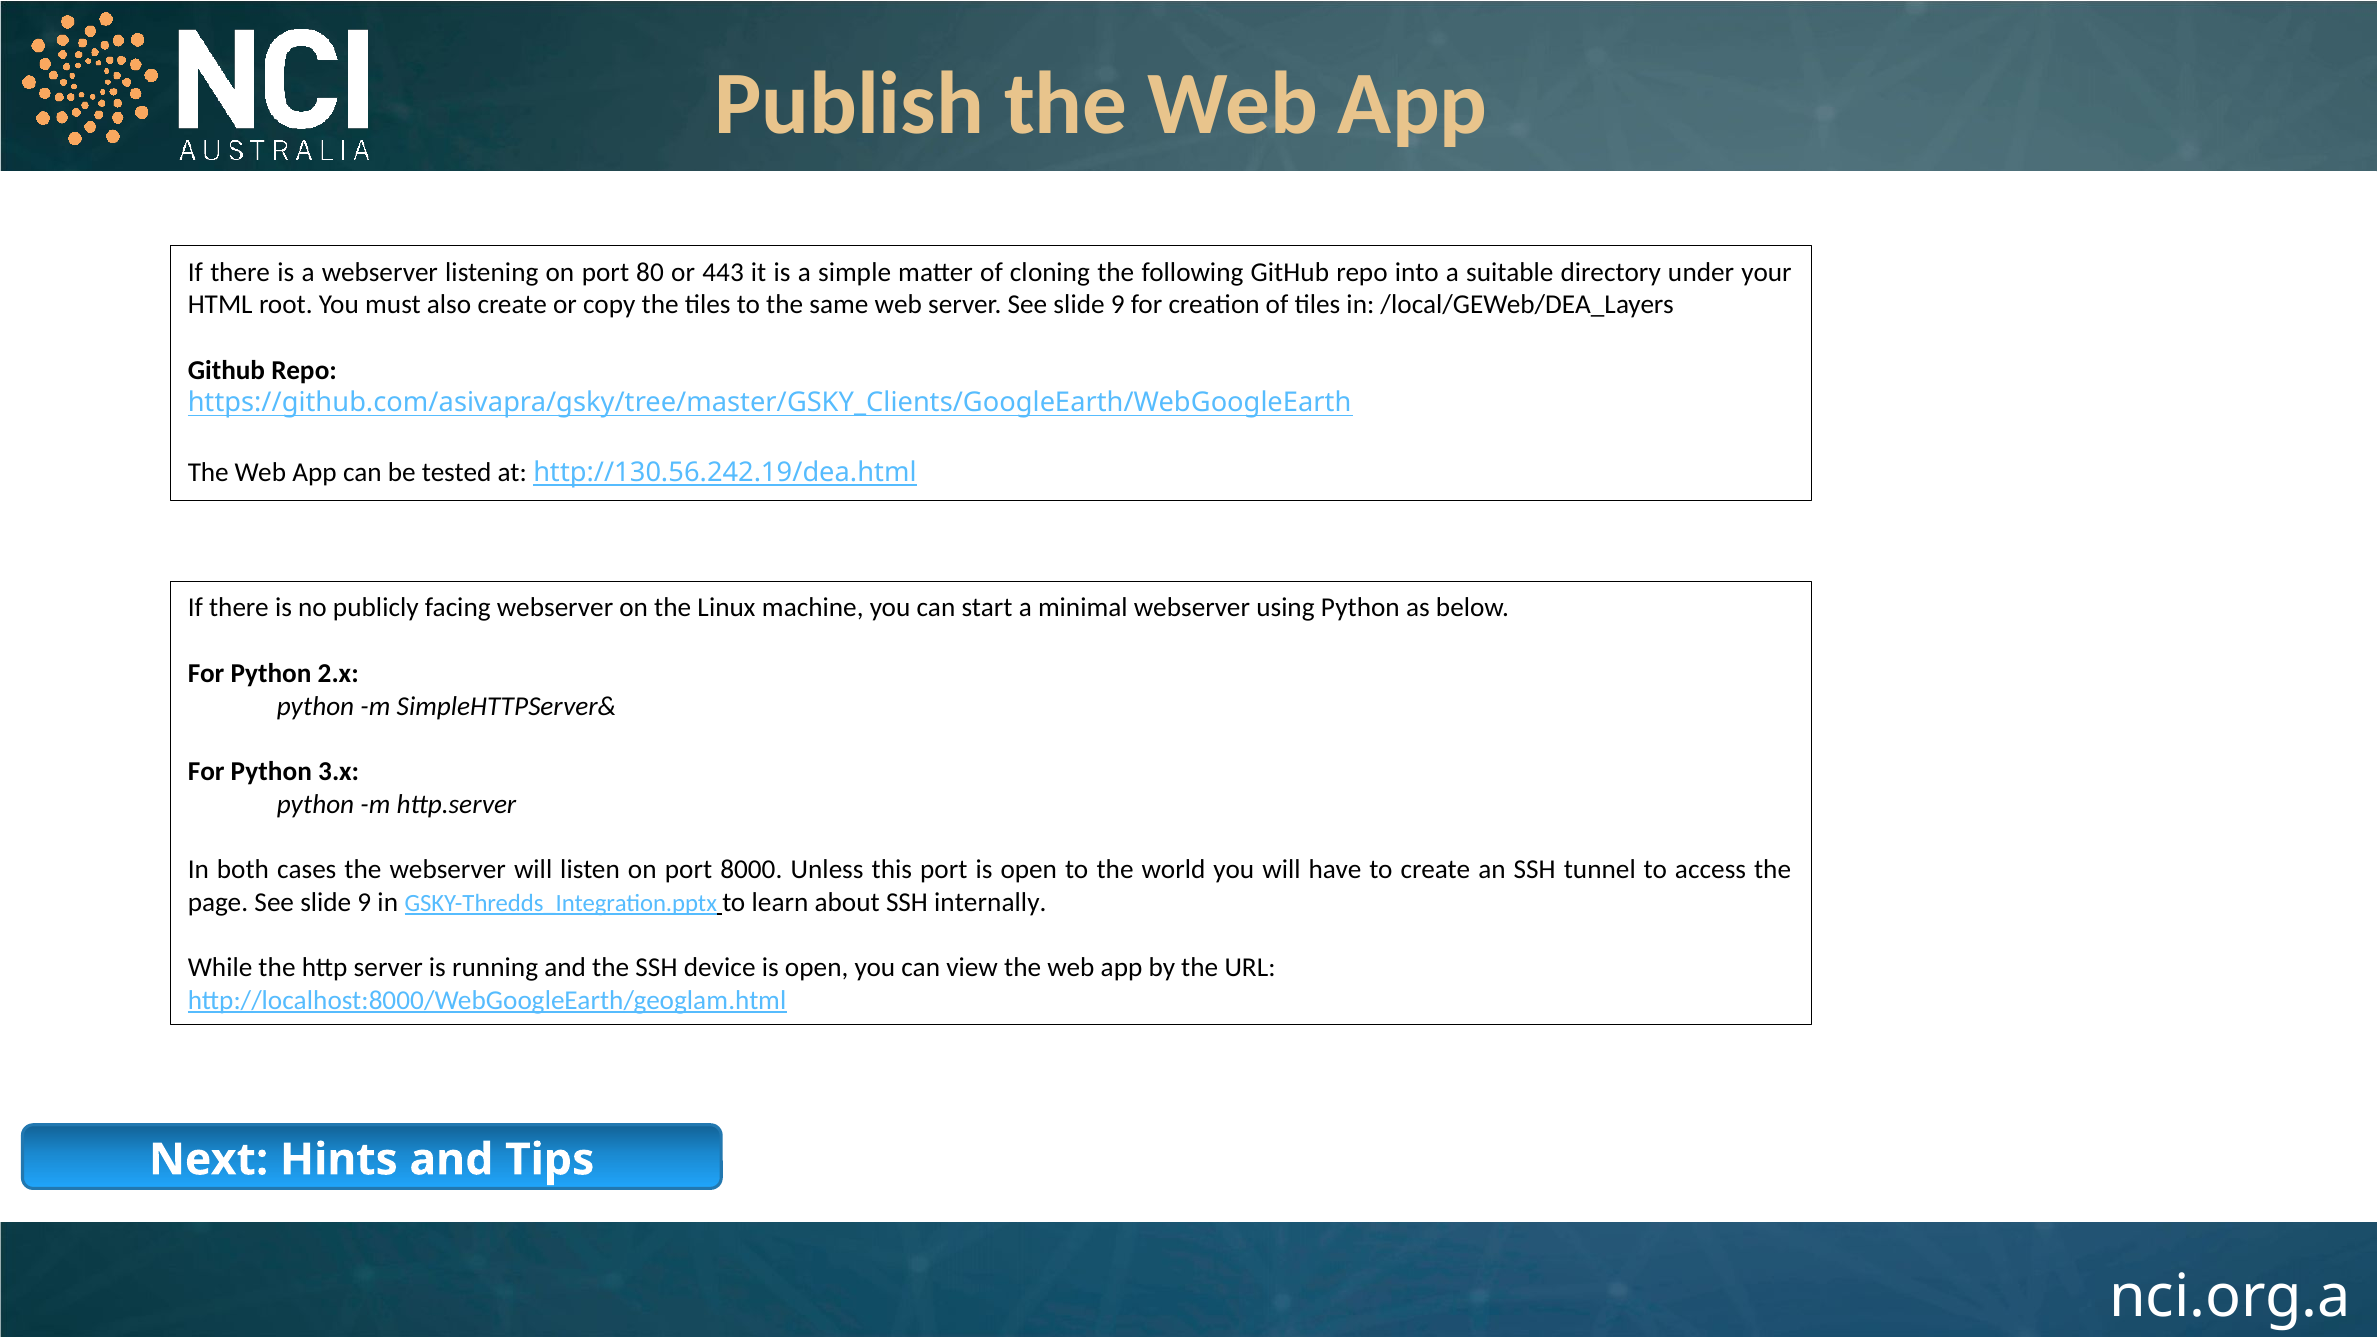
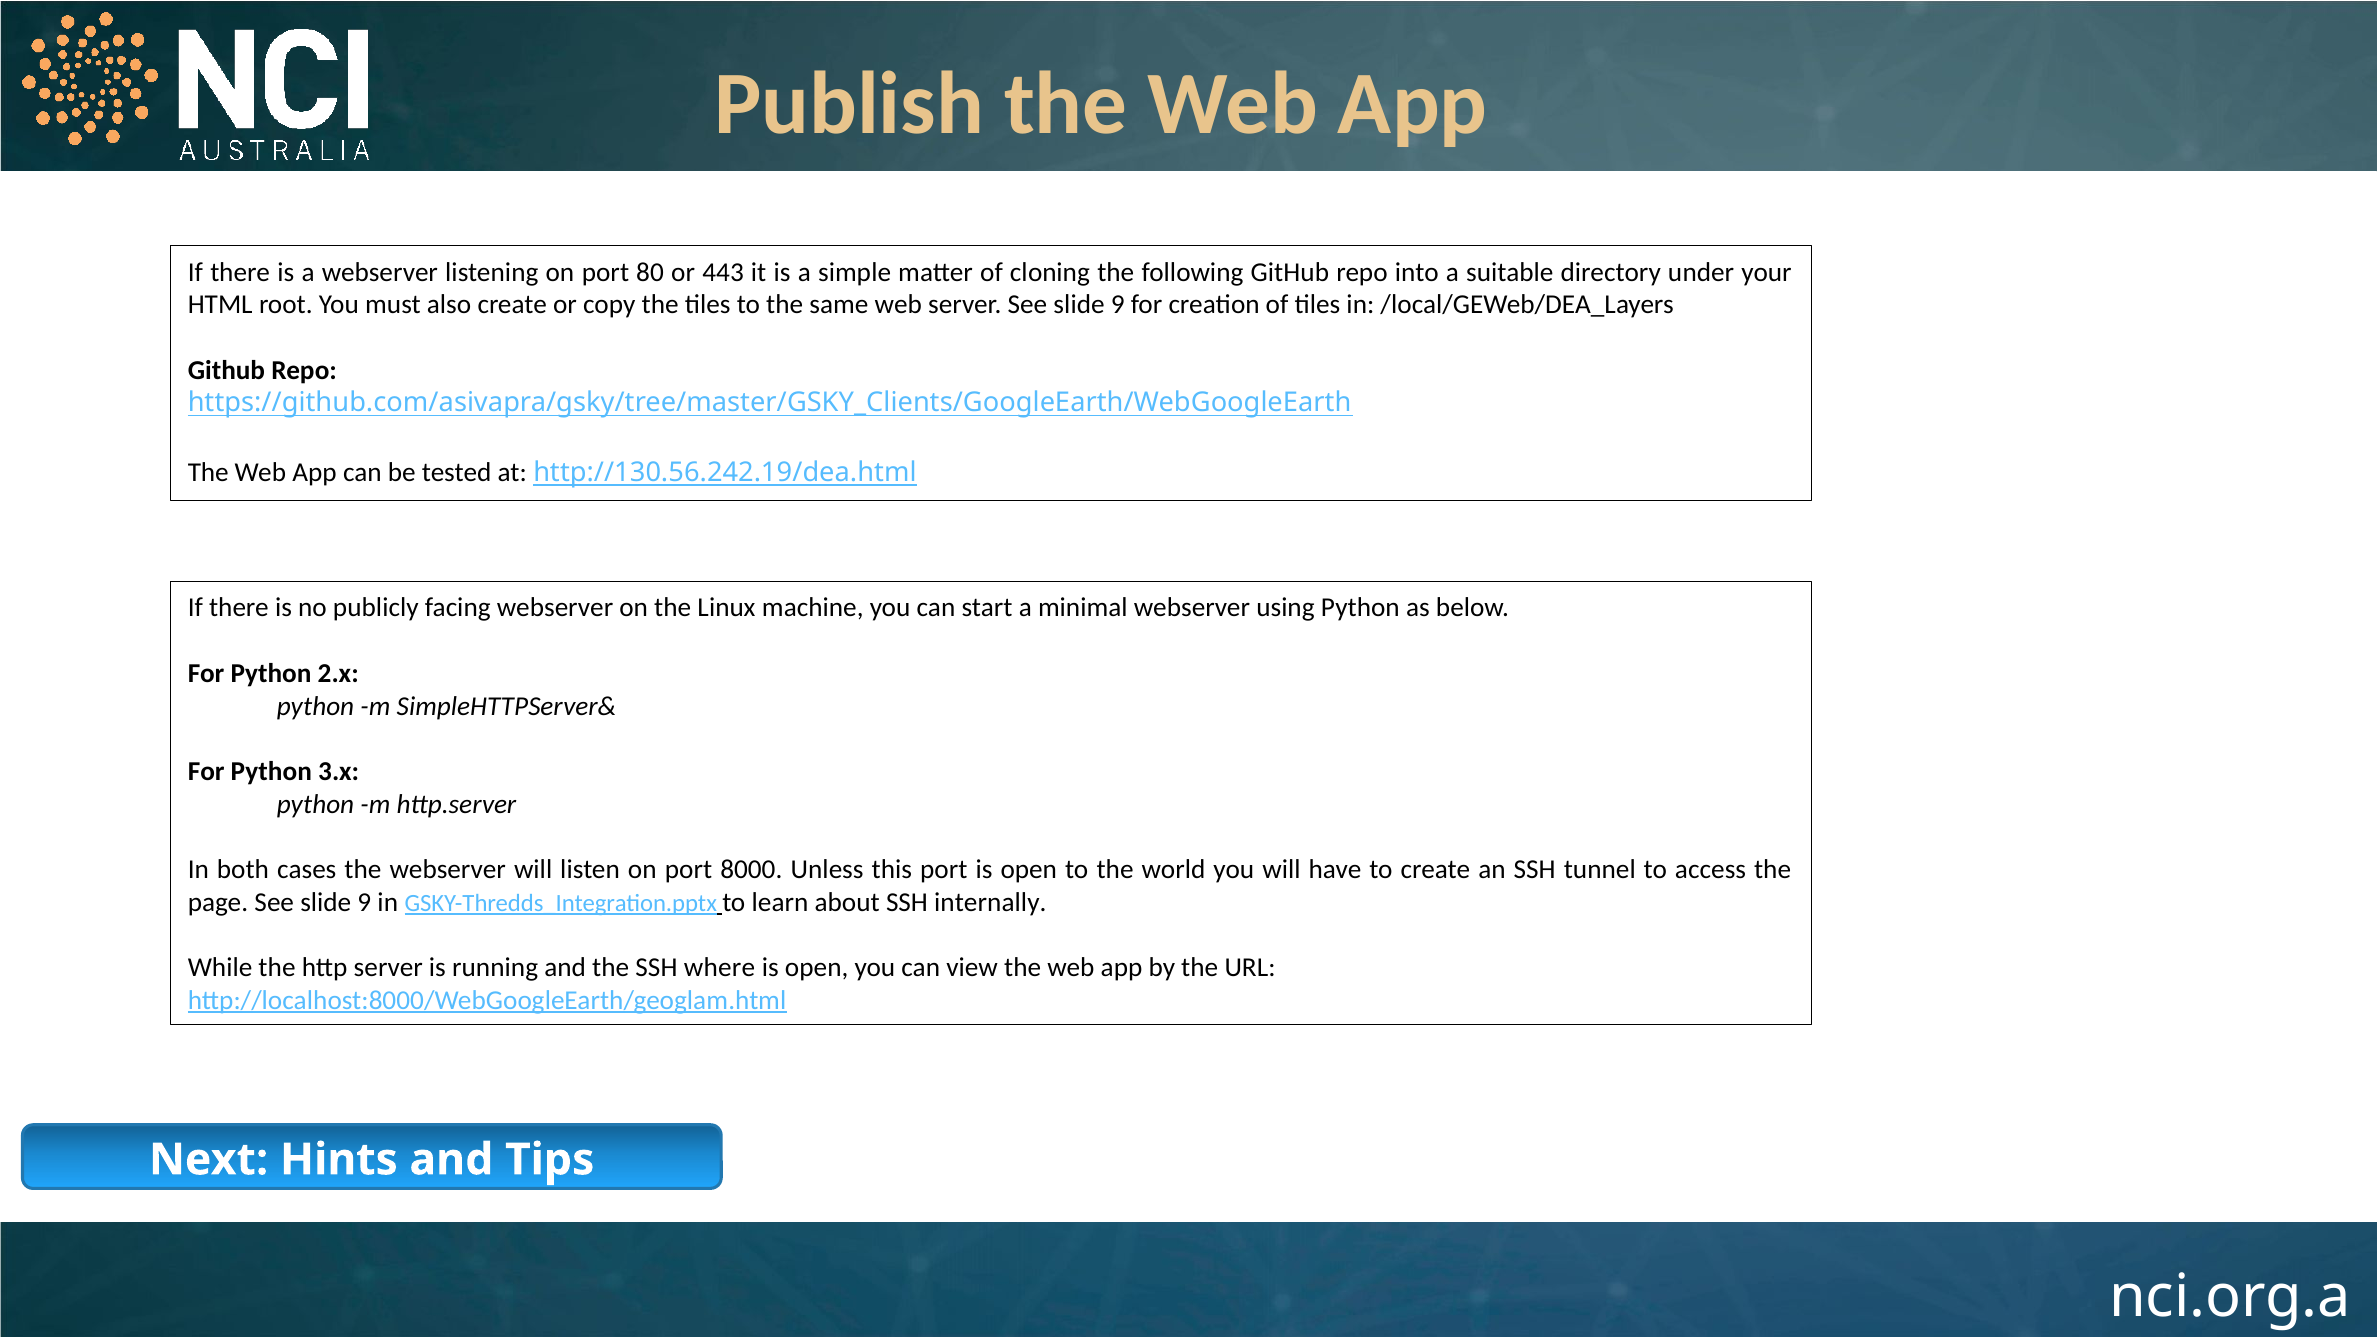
device: device -> where (720, 968)
